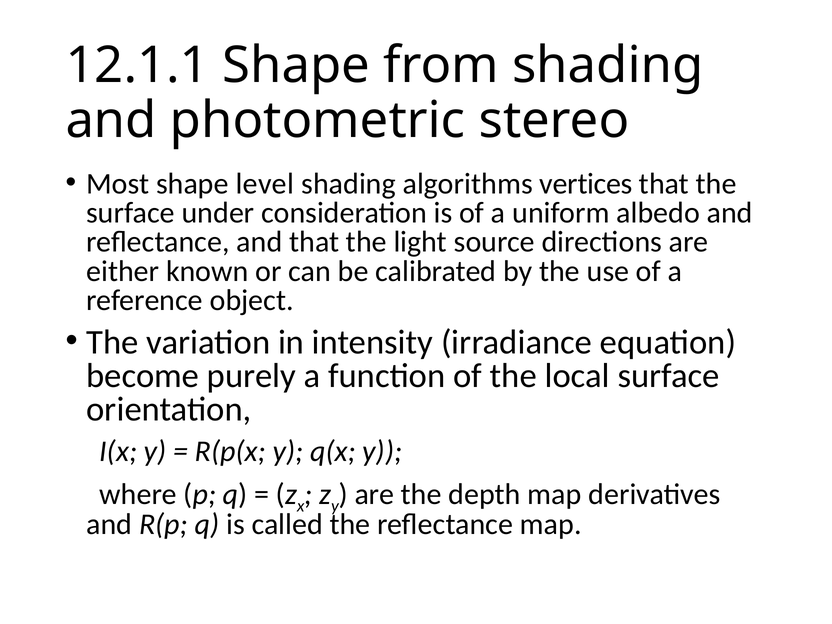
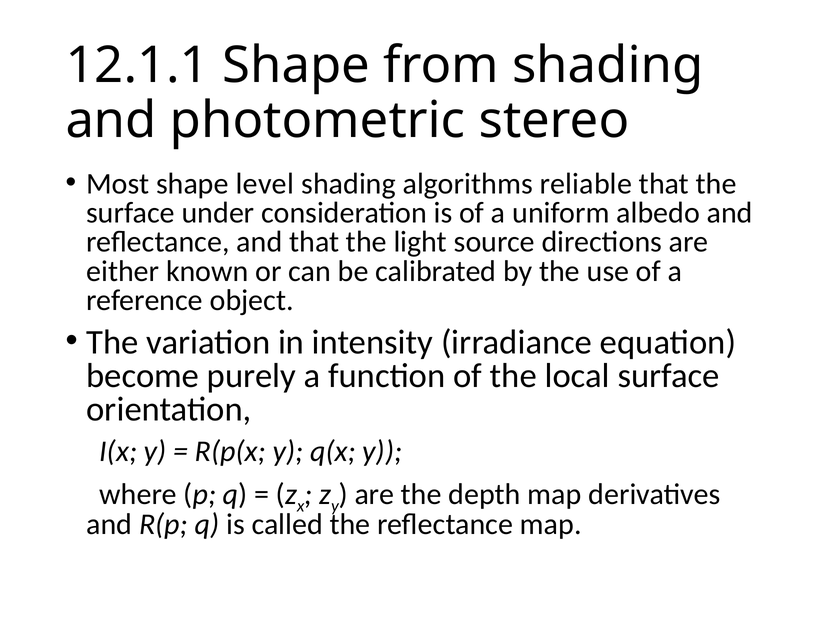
vertices: vertices -> reliable (586, 184)
